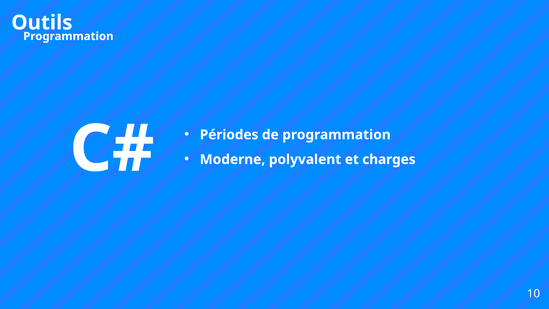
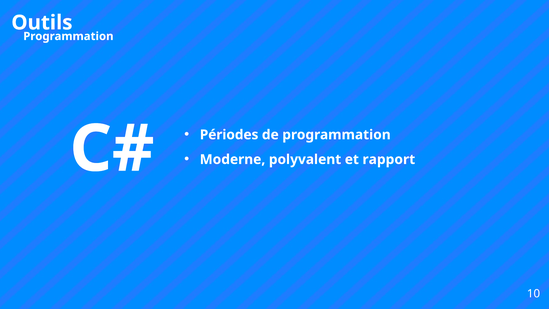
charges: charges -> rapport (389, 159)
